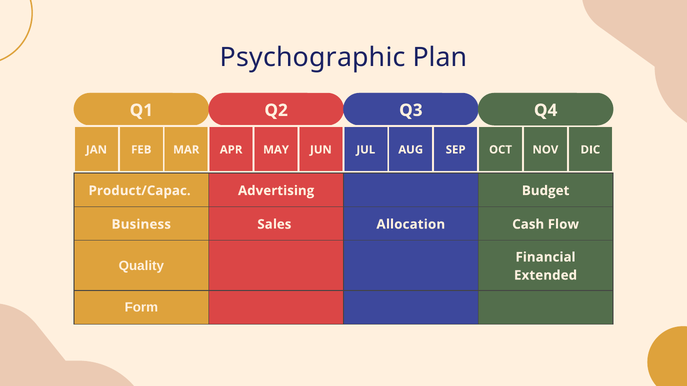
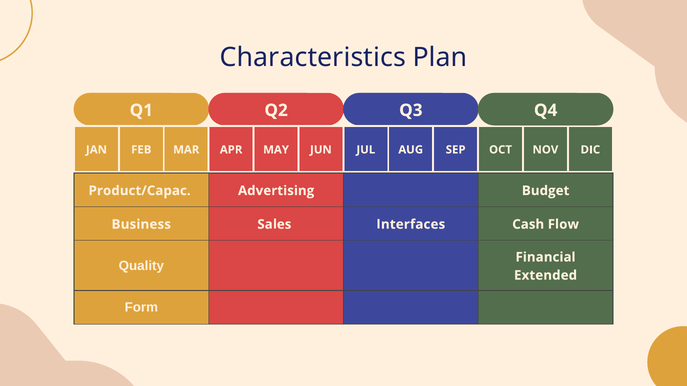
Psychographic: Psychographic -> Characteristics (313, 57)
Allocation: Allocation -> Interfaces (411, 225)
